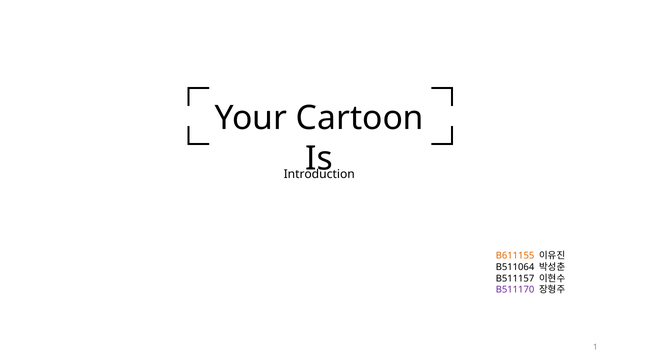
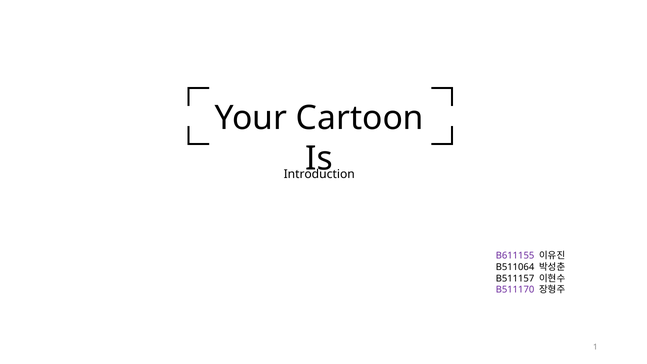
B611155 colour: orange -> purple (515, 256)
